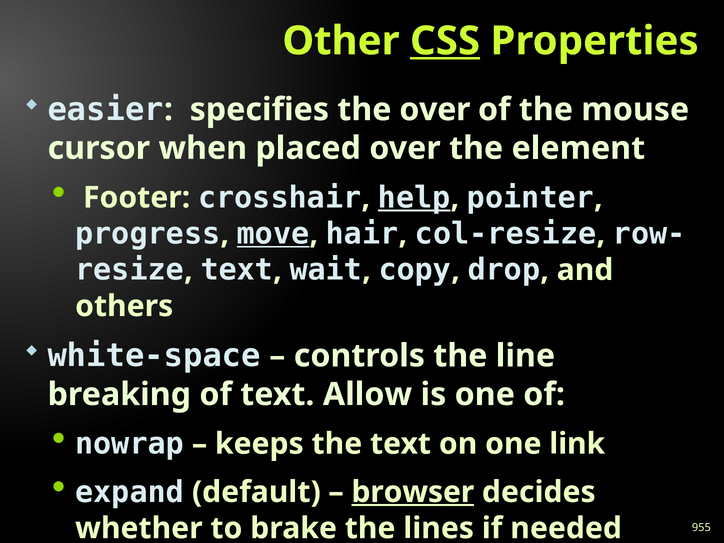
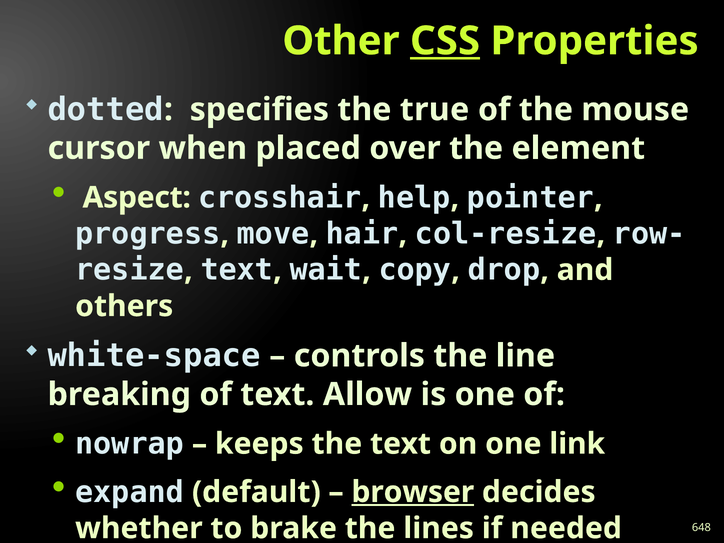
easier: easier -> dotted (106, 110)
the over: over -> true (435, 110)
Footer: Footer -> Aspect (137, 198)
help underline: present -> none (414, 198)
move underline: present -> none (273, 234)
955: 955 -> 648 (701, 528)
